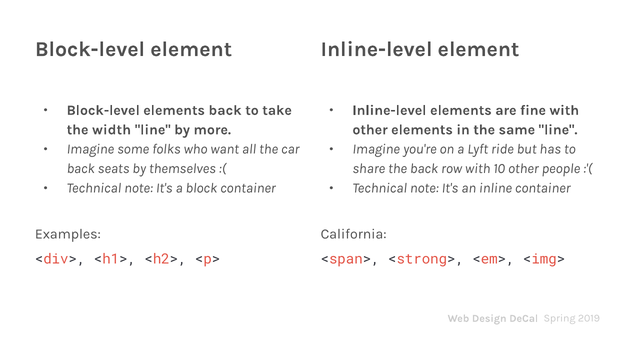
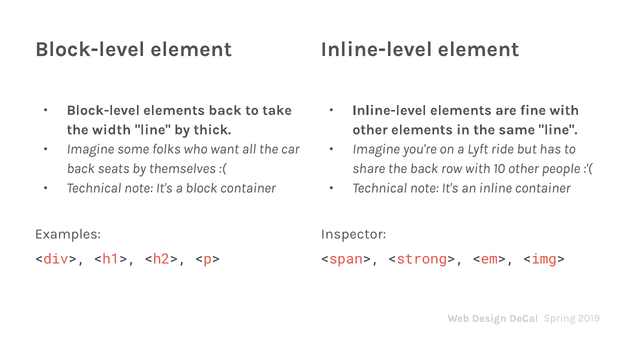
more: more -> thick (212, 130)
California: California -> Inspector (354, 234)
